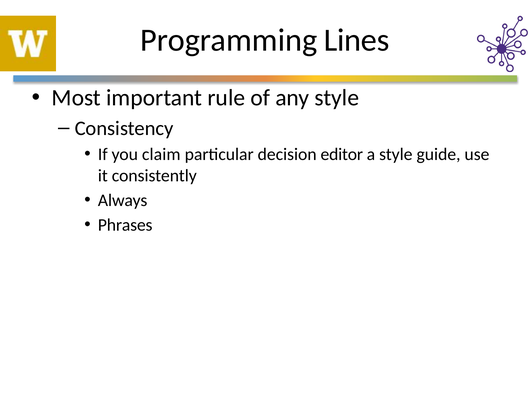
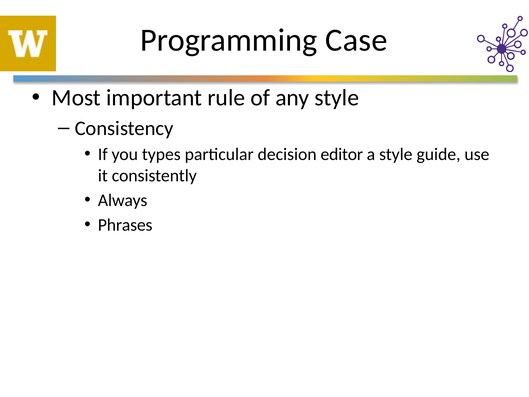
Lines: Lines -> Case (356, 40)
claim: claim -> types (161, 154)
